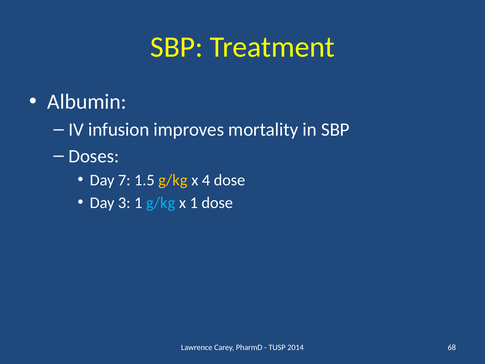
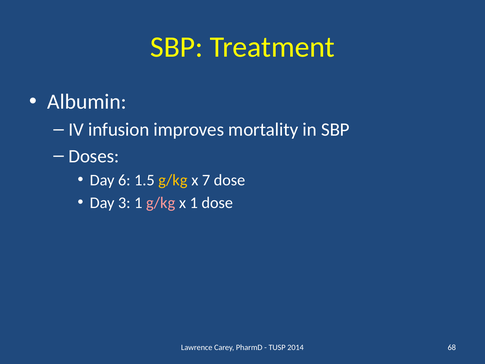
7: 7 -> 6 (124, 180)
4: 4 -> 7 (206, 180)
g/kg colour: light blue -> pink (161, 203)
